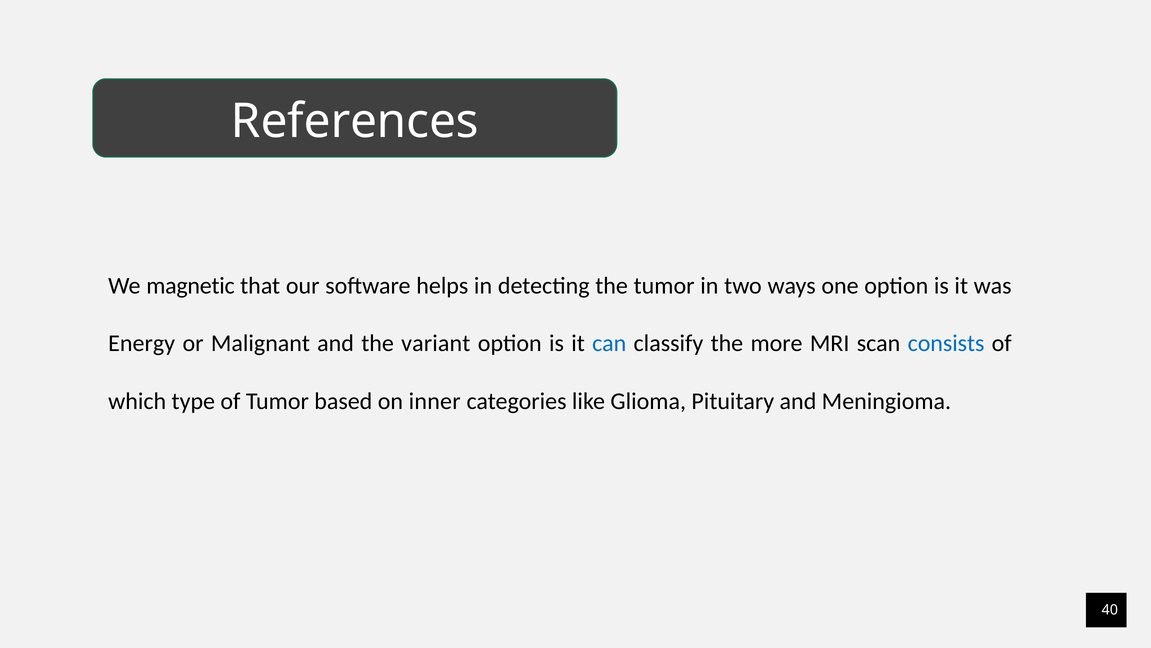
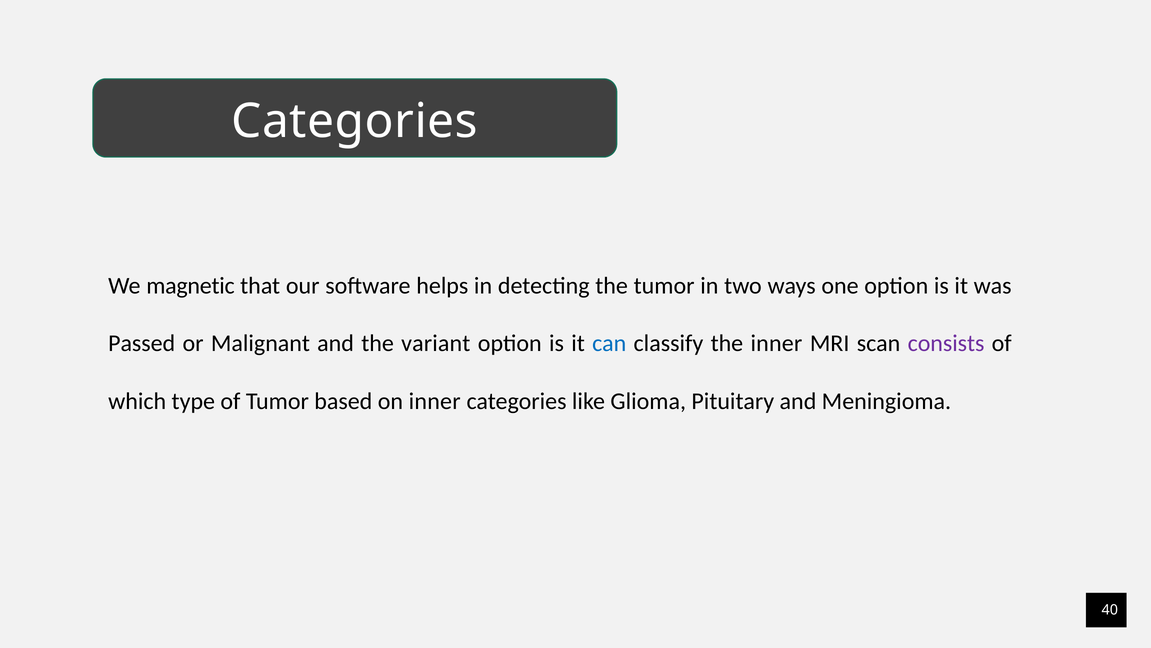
References: References -> Categories (355, 121)
Energy: Energy -> Passed (142, 343)
the more: more -> inner (776, 343)
consists colour: blue -> purple (946, 343)
